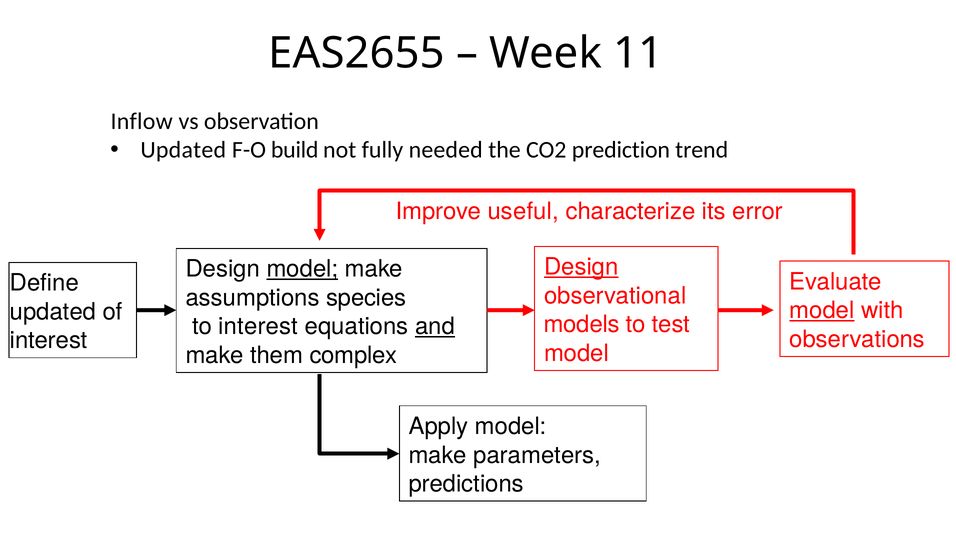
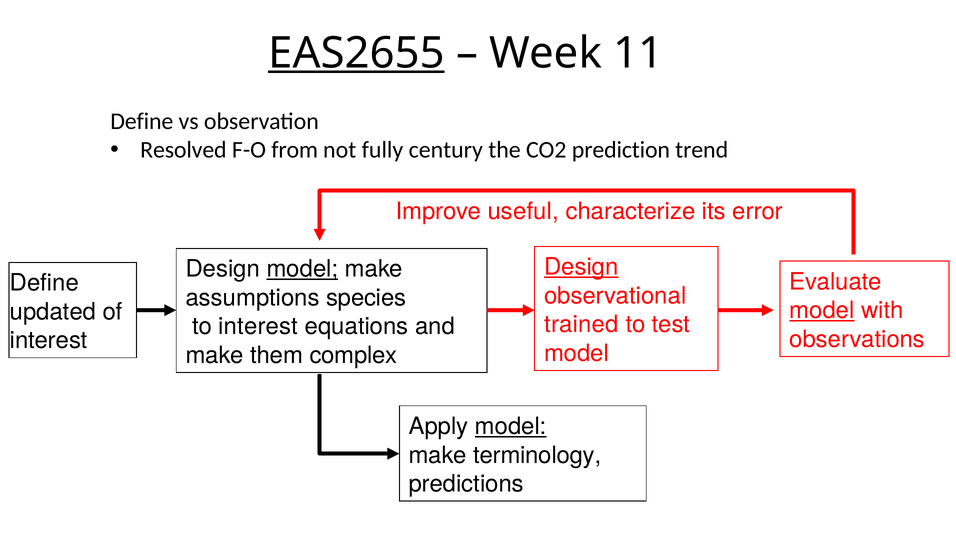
EAS2655 underline: none -> present (356, 53)
Inflow: Inflow -> Define (142, 121)
Updated: Updated -> Resolved (183, 150)
build: build -> from (295, 150)
needed: needed -> century (446, 150)
models: models -> trained (581, 324)
and underline: present -> none (435, 326)
model underline: none -> present (511, 426)
parameters: parameters -> terminology (537, 455)
